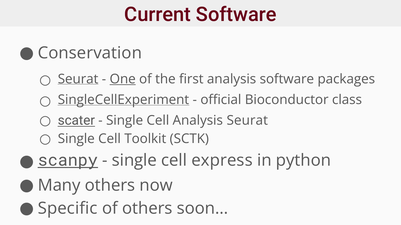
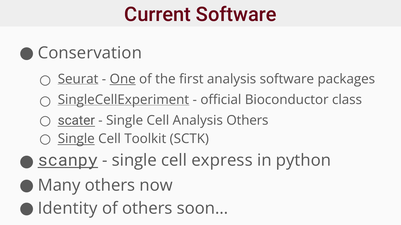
Analysis Seurat: Seurat -> Others (247, 121)
Single underline: none -> present (76, 139)
Specific: Specific -> Identity (68, 209)
